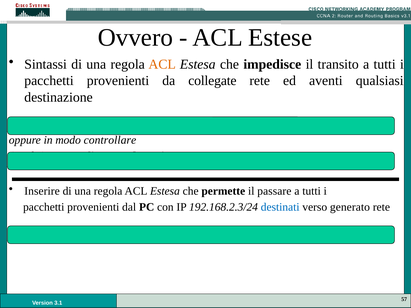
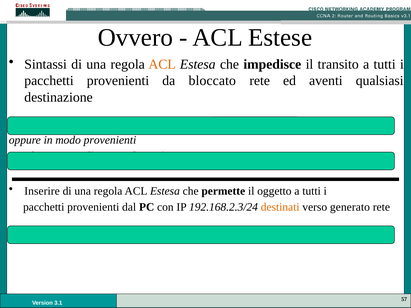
collegate: collegate -> bloccato (212, 81)
modo controllare: controllare -> provenienti (110, 140)
passare: passare -> oggetto (274, 191)
destinati colour: blue -> orange (280, 207)
